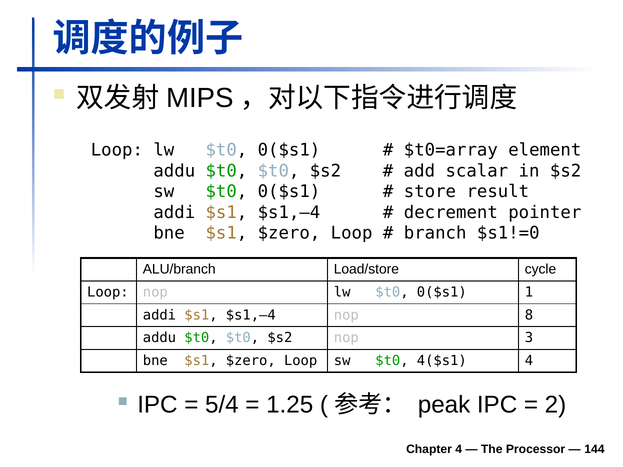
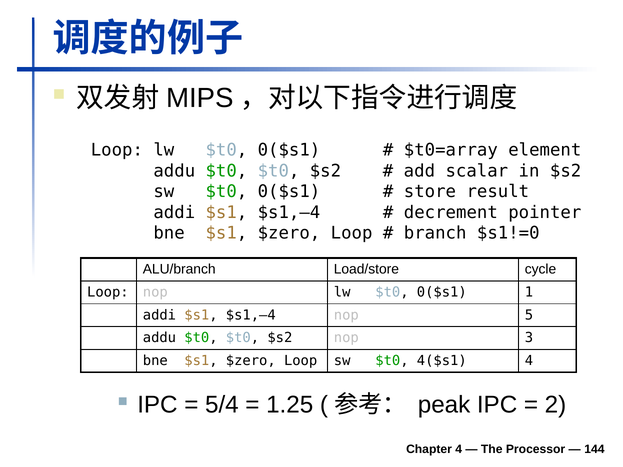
8: 8 -> 5 (529, 315)
